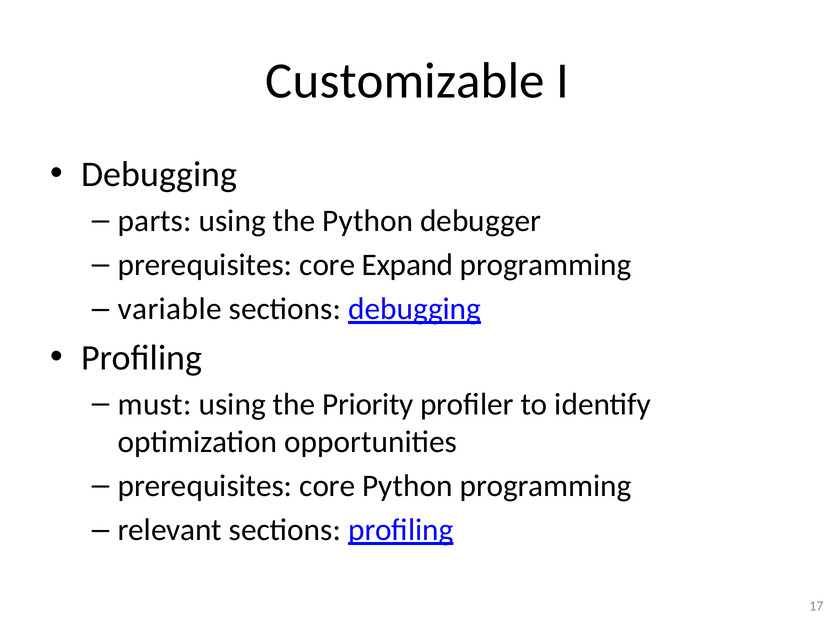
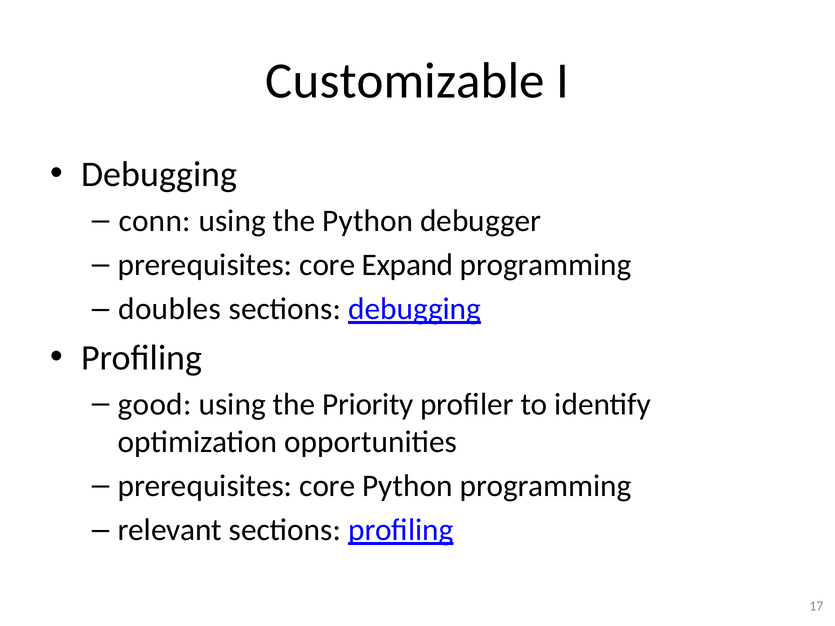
parts: parts -> conn (155, 221)
variable: variable -> doubles (170, 309)
must: must -> good (155, 404)
